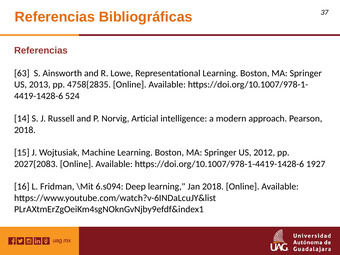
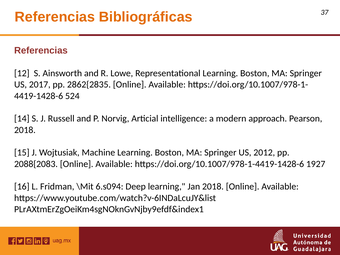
63: 63 -> 12 (22, 73)
2013: 2013 -> 2017 (40, 85)
4758{2835: 4758{2835 -> 2862{2835 (89, 85)
2027{2083: 2027{2083 -> 2088{2083 (36, 164)
